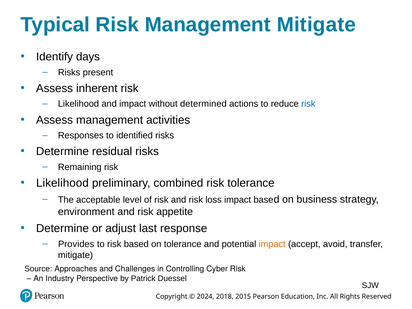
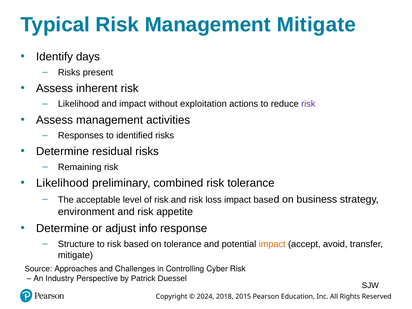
determined: determined -> exploitation (203, 104)
risk colour: blue -> purple (308, 104)
last: last -> info (148, 228)
Provides: Provides -> Structure (76, 244)
